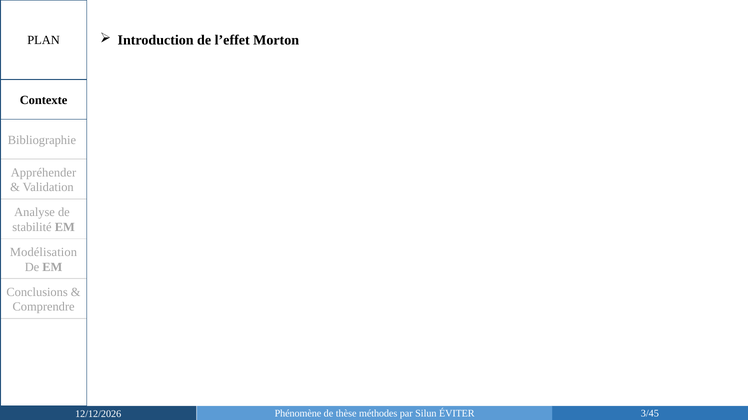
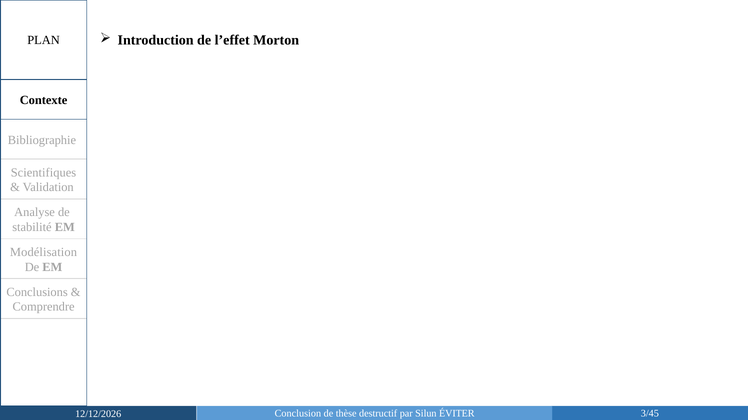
Appréhender: Appréhender -> Scientifiques (43, 173)
Phénomène: Phénomène -> Conclusion (298, 414)
méthodes: méthodes -> destructif (378, 414)
